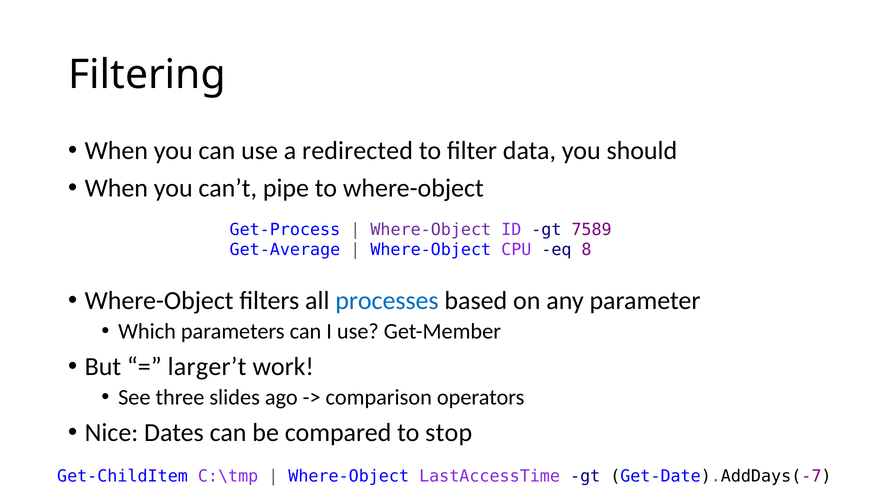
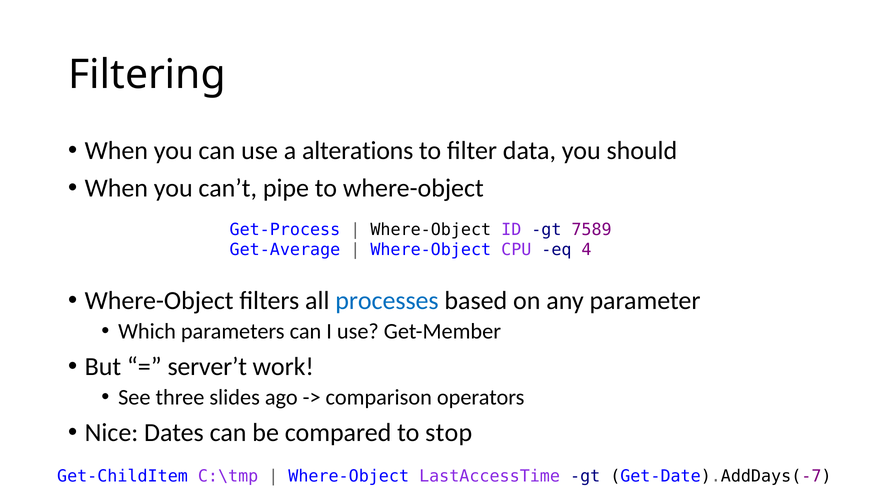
redirected: redirected -> alterations (358, 151)
Where-Object colour: purple -> black (431, 230)
8: 8 -> 4 (587, 250)
larger’t: larger’t -> server’t (207, 367)
